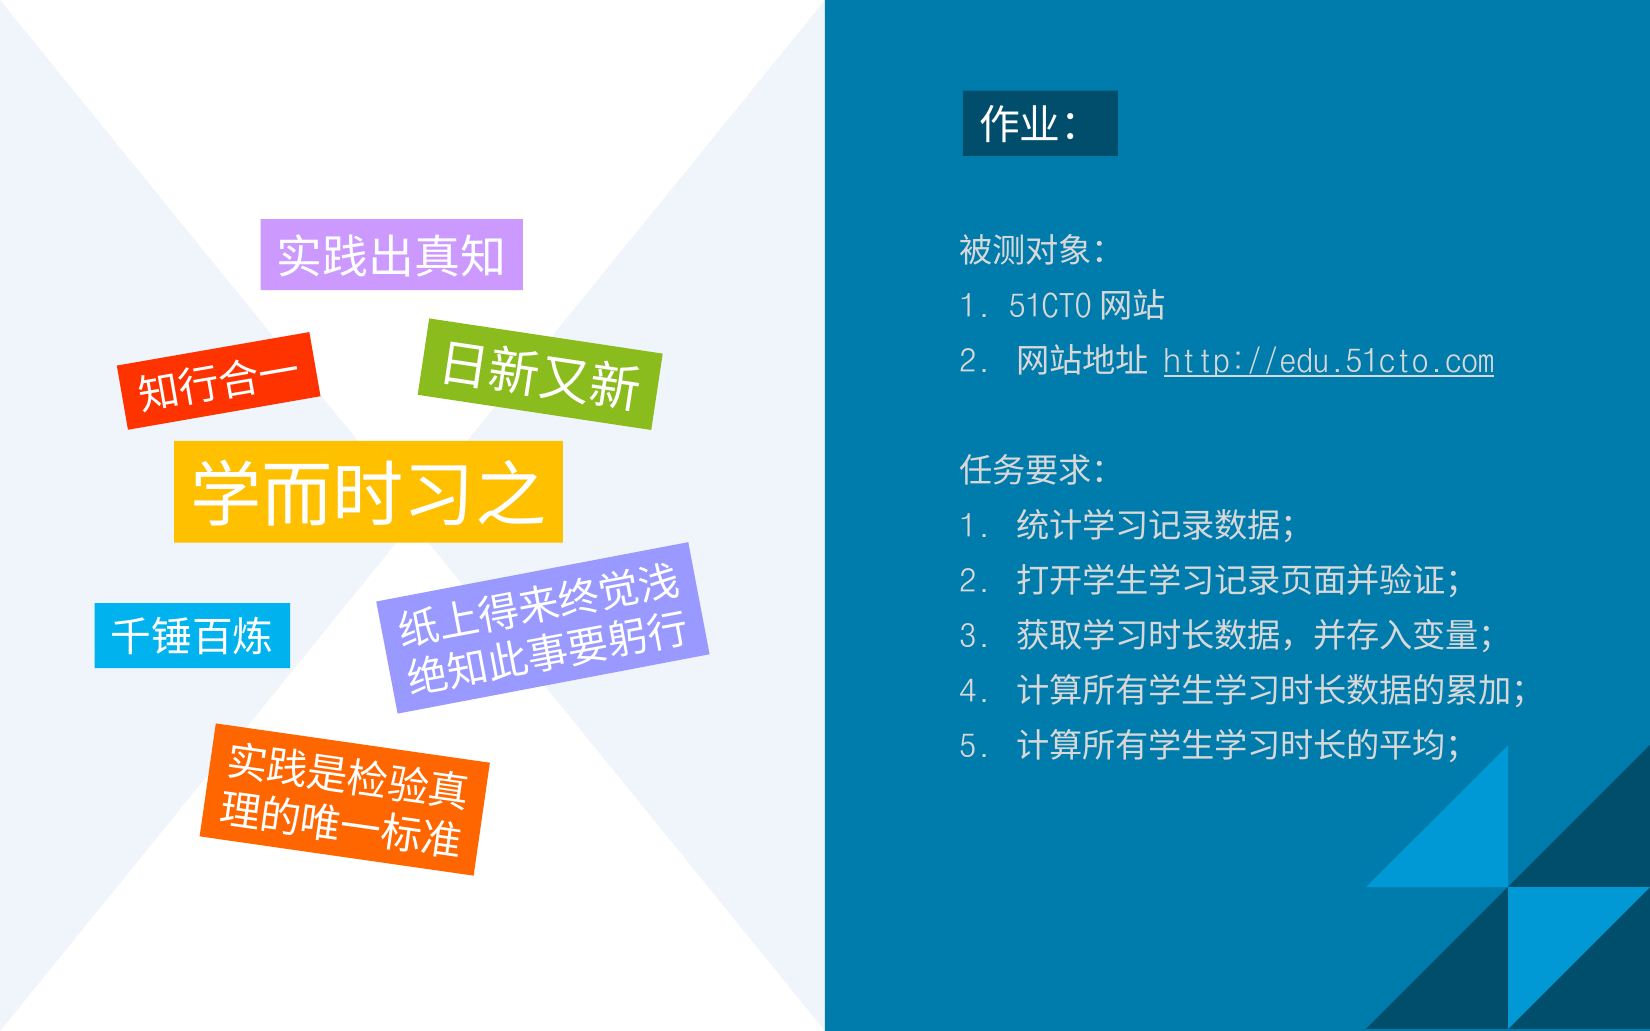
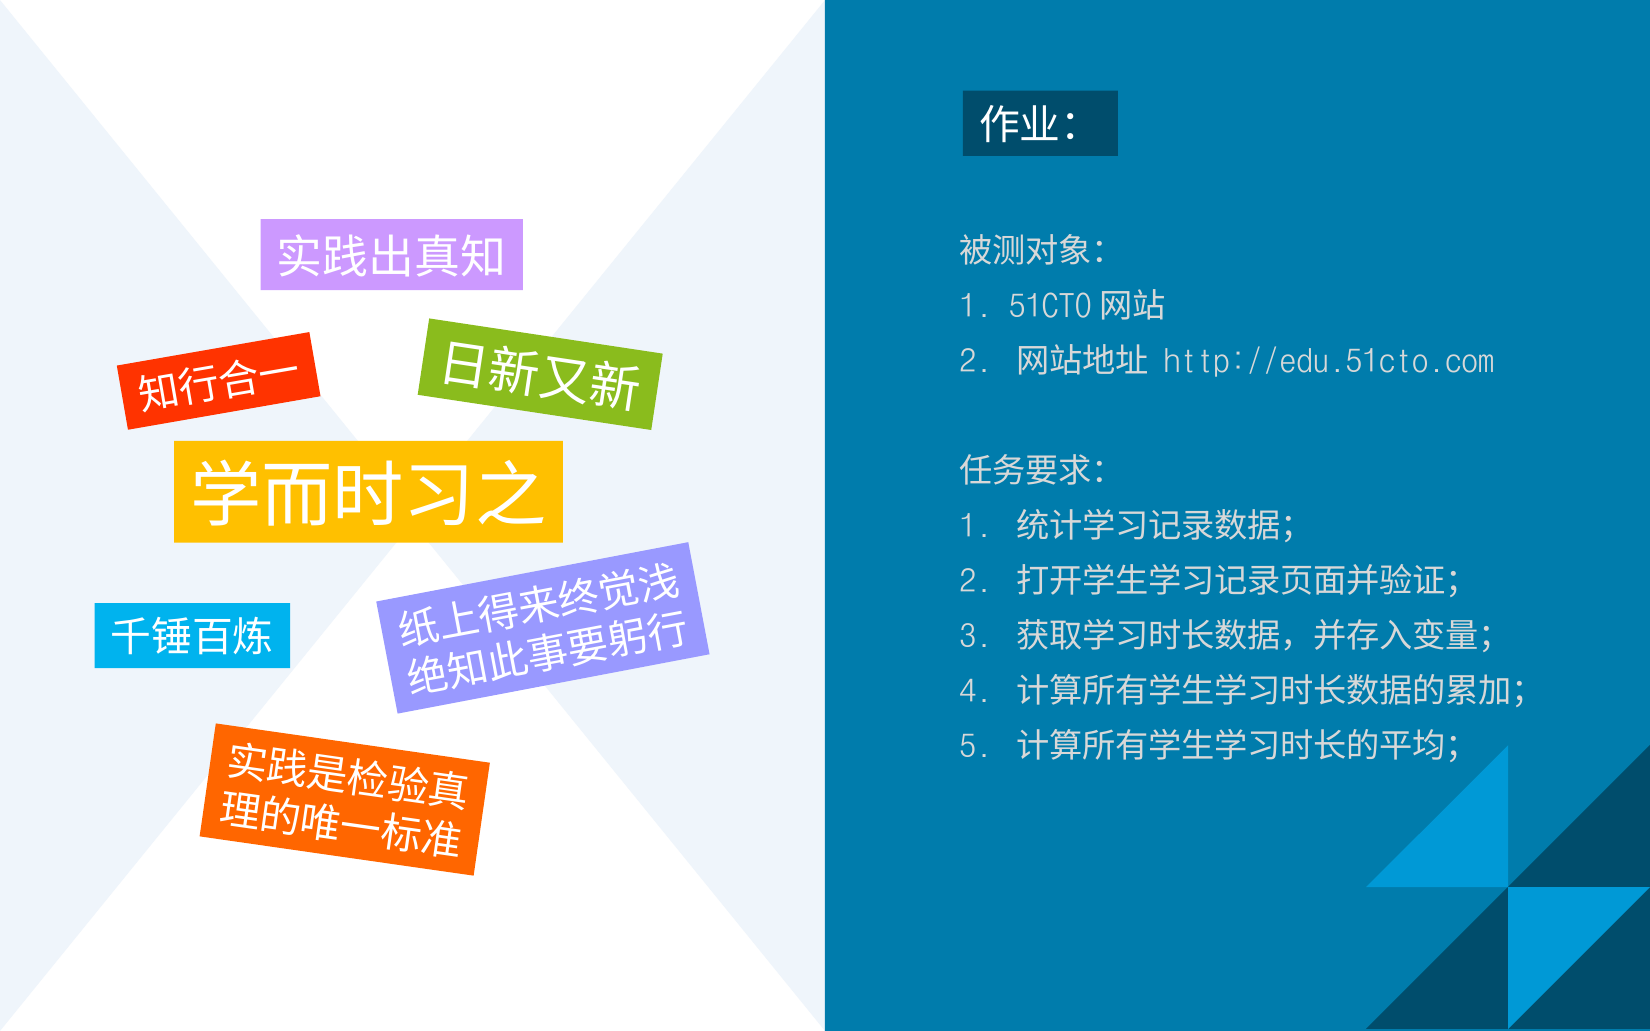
http://edu.51cto.com underline: present -> none (1329, 362)
